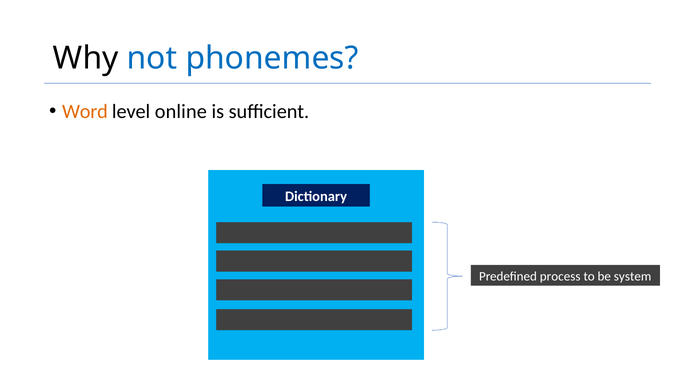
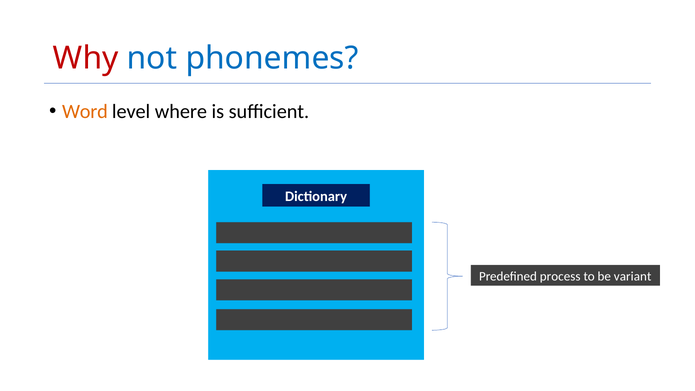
Why colour: black -> red (86, 58)
online: online -> where (181, 112)
system: system -> variant (633, 276)
